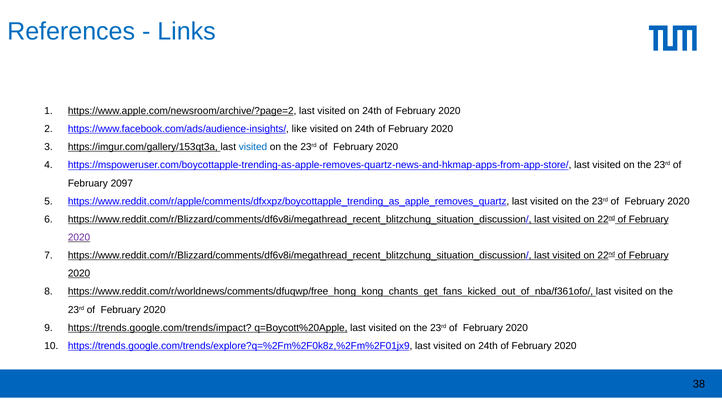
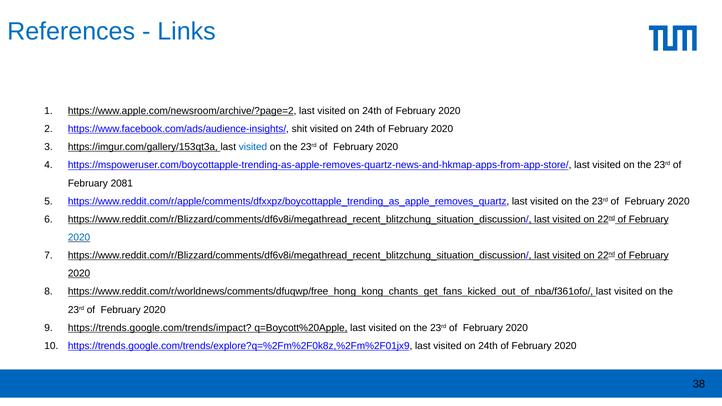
like: like -> shit (299, 129)
2097: 2097 -> 2081 (122, 183)
2020 colour: purple -> blue (79, 238)
